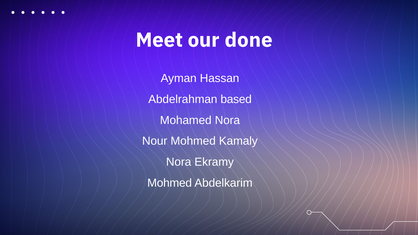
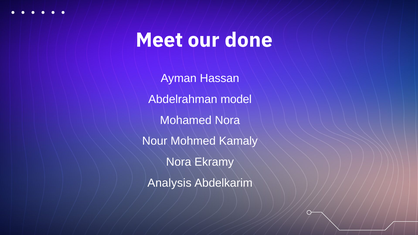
based: based -> model (236, 99)
Mohmed: Mohmed -> Analysis (170, 183)
